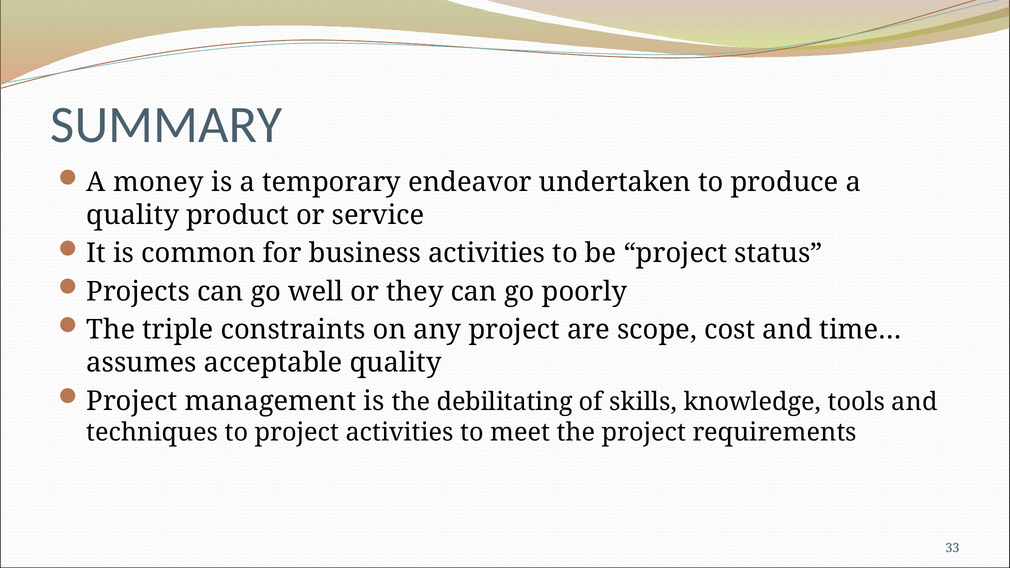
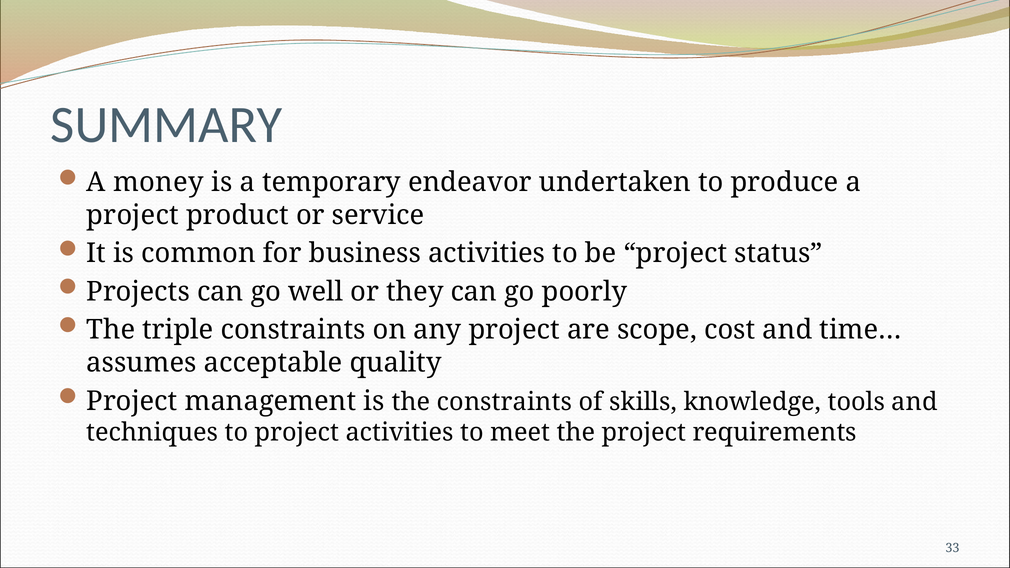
quality: quality -> project (133, 215)
the debilitating: debilitating -> constraints (505, 402)
